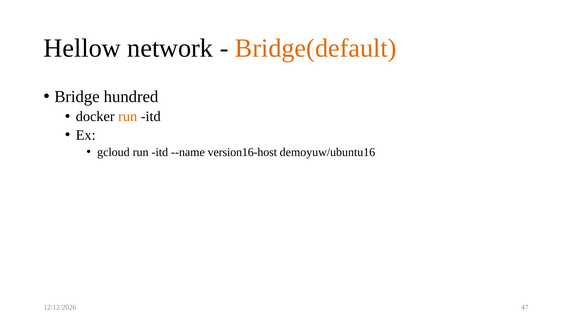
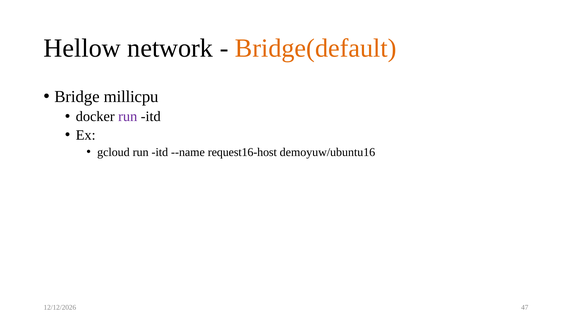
hundred: hundred -> millicpu (131, 97)
run colour: orange -> purple (128, 116)
version16-host: version16-host -> request16-host (242, 152)
